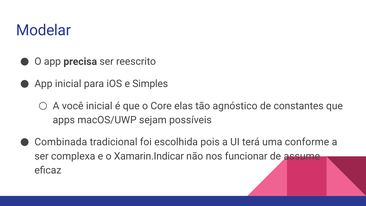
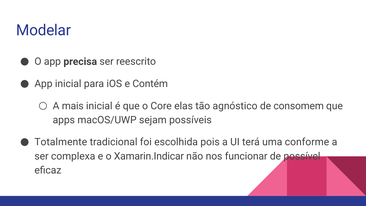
Simples: Simples -> Contém (150, 84)
você: você -> mais (73, 106)
constantes: constantes -> consomem (299, 106)
Combinada: Combinada -> Totalmente (61, 142)
assume: assume -> possível (302, 156)
